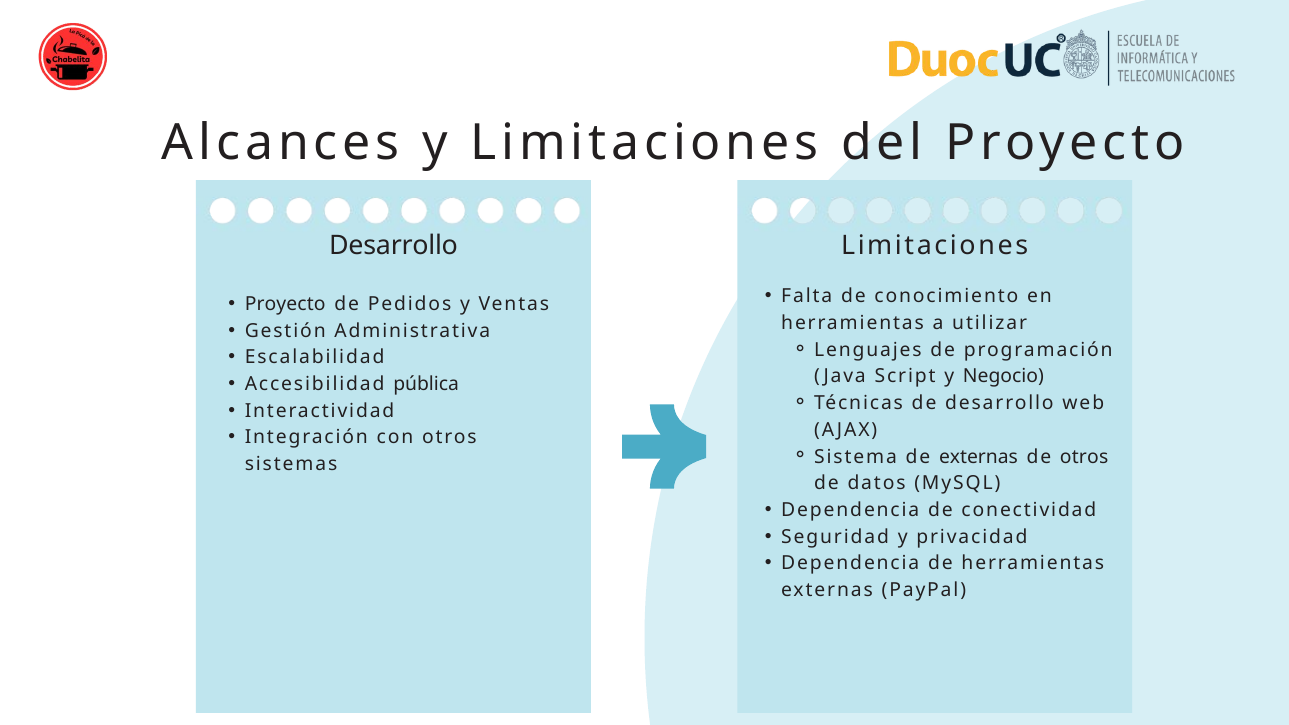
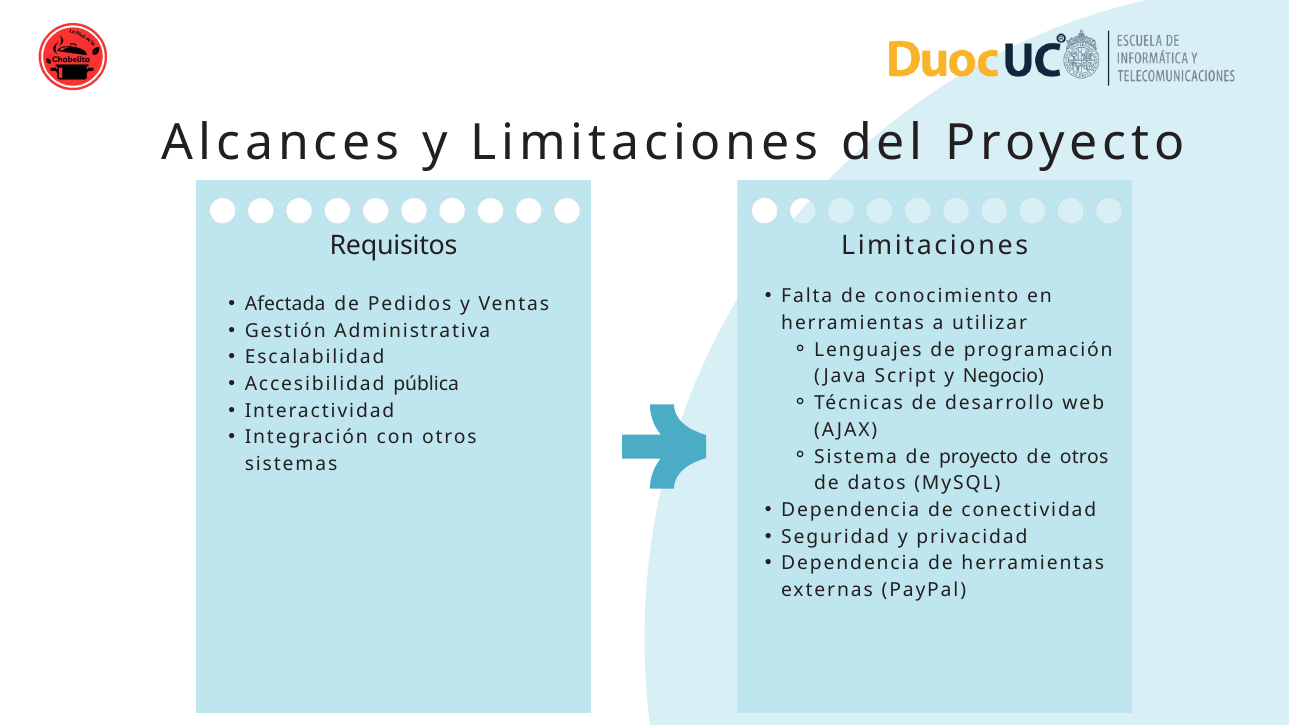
Desarrollo: Desarrollo -> Requisitos (394, 246)
Proyecto: Proyecto -> Afectada (285, 304)
de externas: externas -> proyecto (979, 457)
